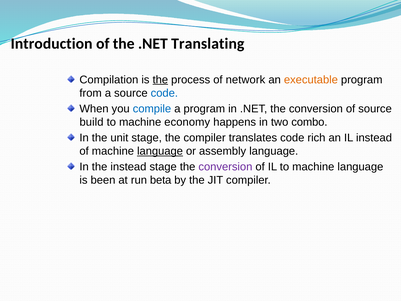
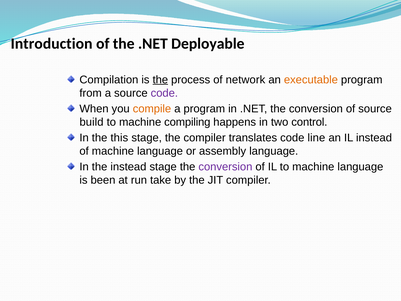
Translating: Translating -> Deployable (208, 44)
code colour: blue -> purple (164, 93)
compile colour: blue -> orange (152, 109)
economy: economy -> compiling (187, 122)
combo: combo -> control (309, 122)
unit: unit -> this (119, 138)
rich: rich -> line (316, 138)
language underline: present -> none (160, 151)
beta: beta -> take (161, 180)
